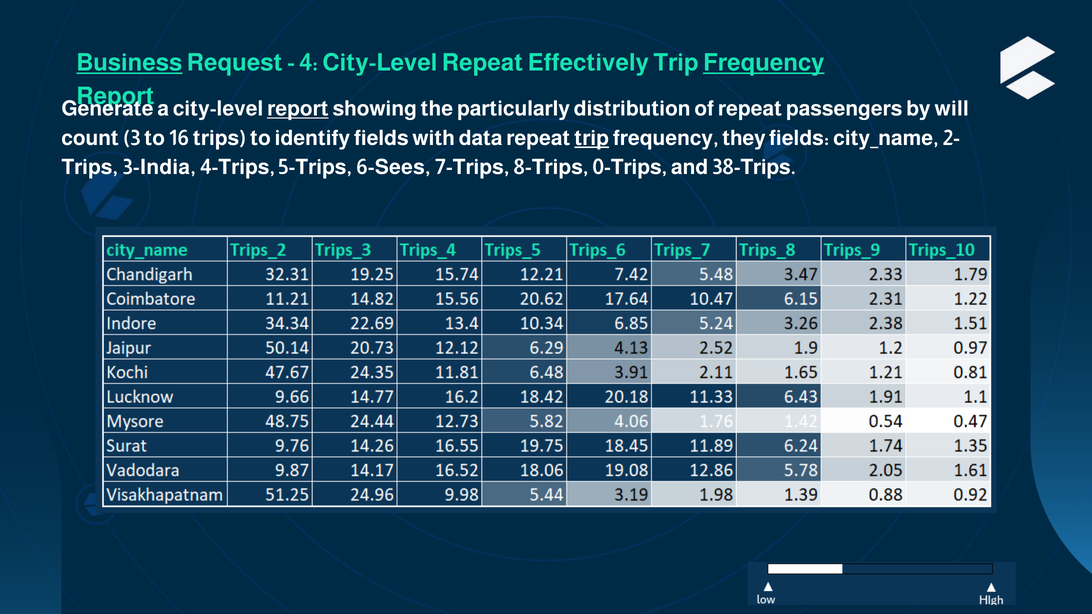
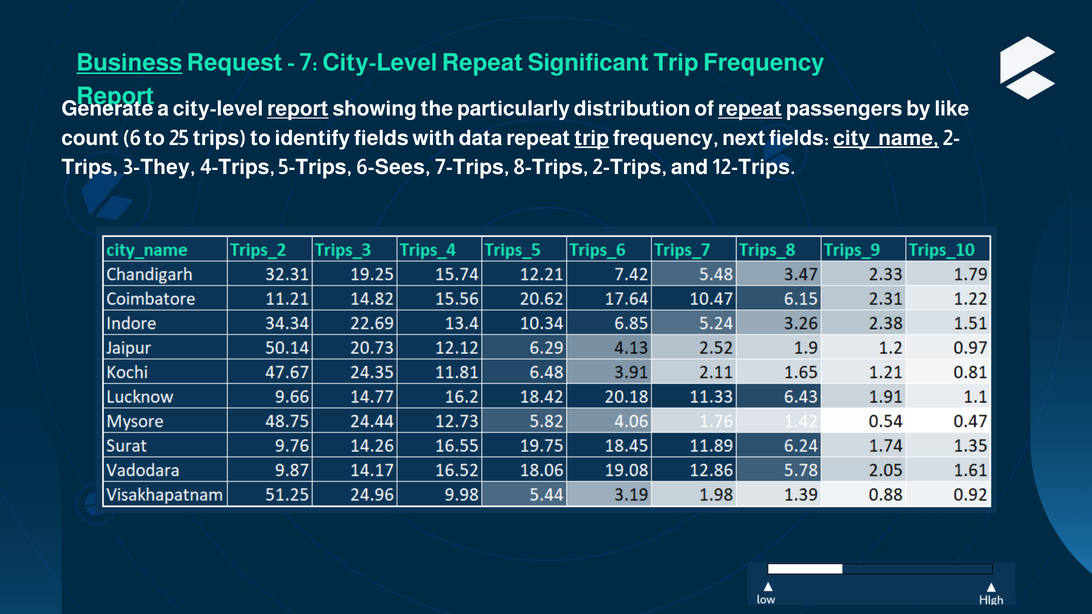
4: 4 -> 7 (309, 63)
Effectively: Effectively -> Significant (588, 63)
Frequency underline: present -> none (764, 63)
repeat underline: none -> present (750, 109)
will: will -> like (952, 109)
3: 3 -> 6 (132, 138)
16: 16 -> 25 (179, 138)
they: they -> next (744, 138)
city_name underline: none -> present (886, 138)
3-India: 3-India -> 3-They (159, 168)
0-Trips: 0-Trips -> 2-Trips (630, 168)
38-Trips: 38-Trips -> 12-Trips (754, 168)
